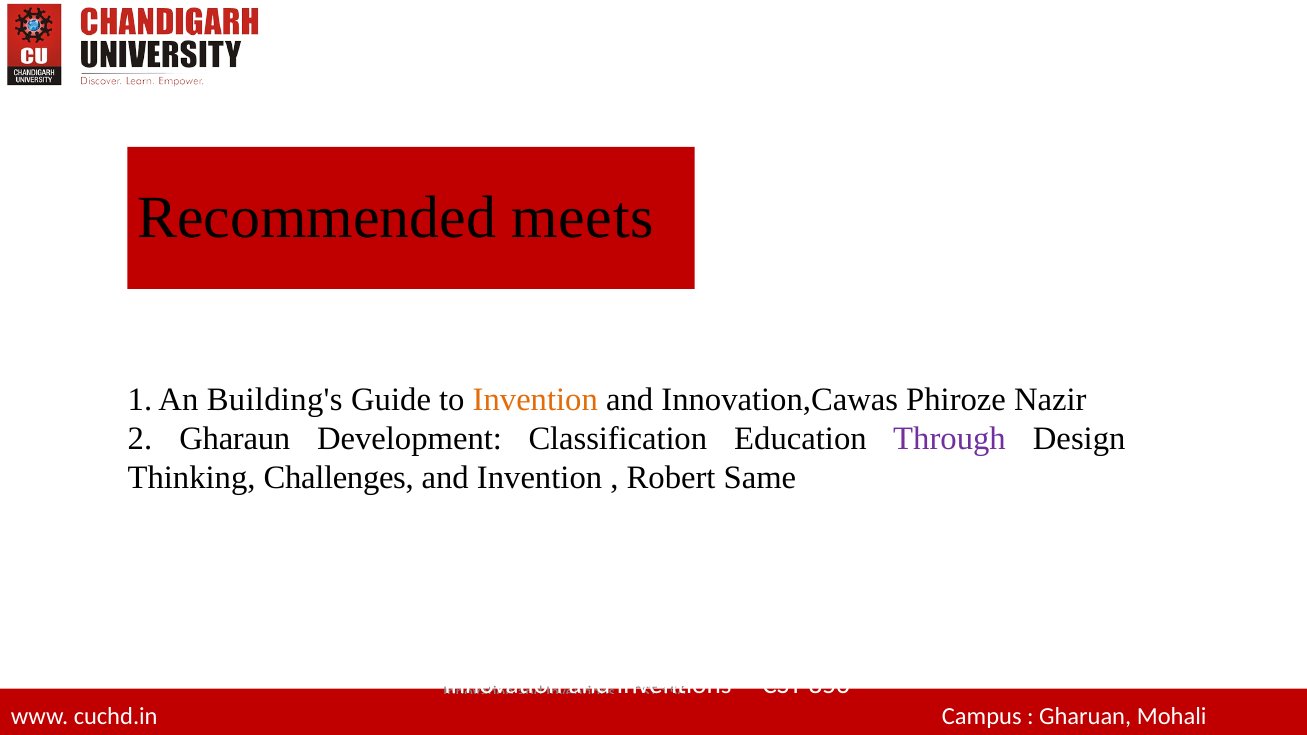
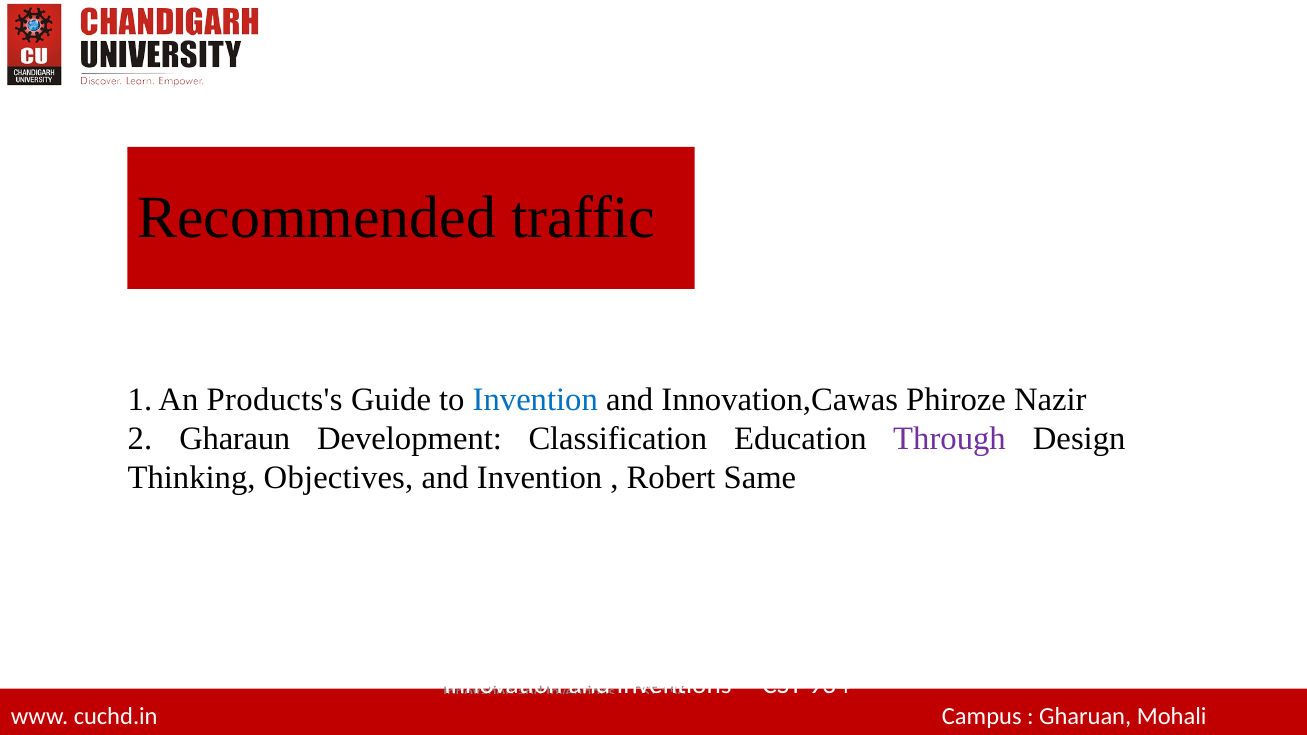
meets: meets -> traffic (583, 218)
Building's: Building's -> Products's (275, 399)
Invention colour: orange -> blue (535, 399)
Challenges: Challenges -> Objectives (338, 478)
856: 856 -> 934 (829, 685)
